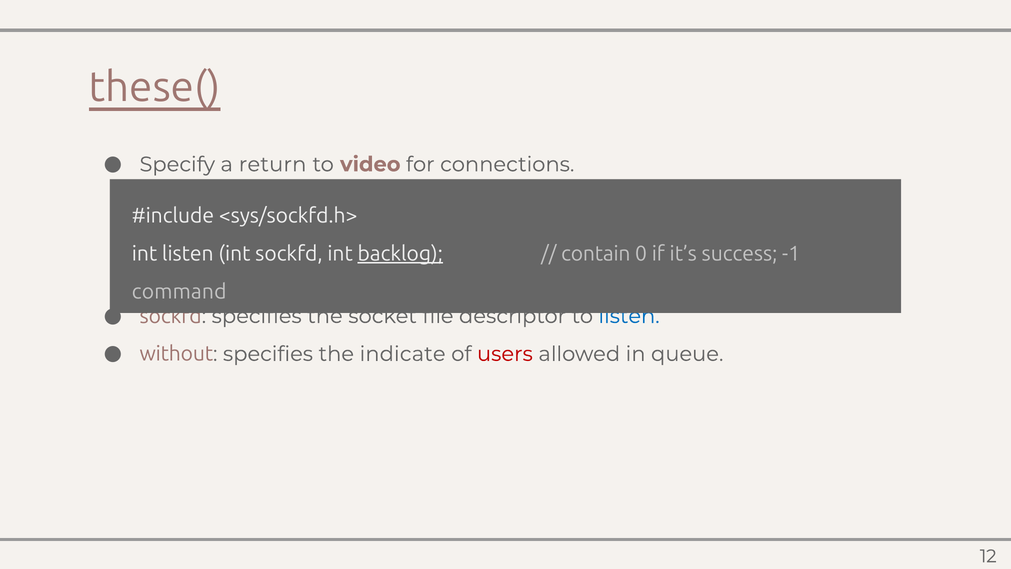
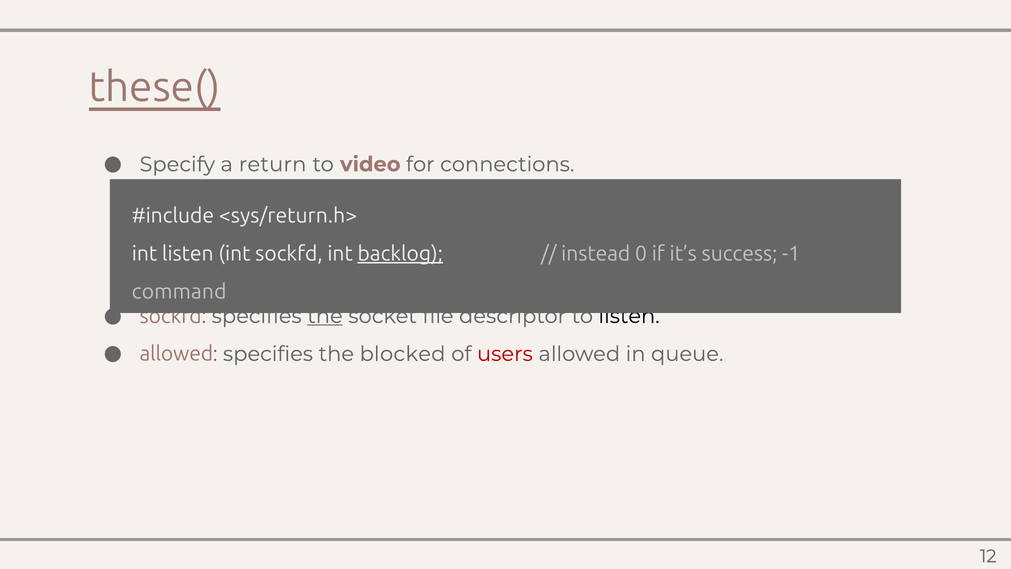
<sys/sockfd.h>: <sys/sockfd.h> -> <sys/return.h> (288, 216)
contain: contain -> instead (596, 254)
the underline: none -> present (325, 316)
listen colour: blue -> black (629, 316)
without: without -> allowed (176, 354)
indicate: indicate -> blocked (403, 354)
